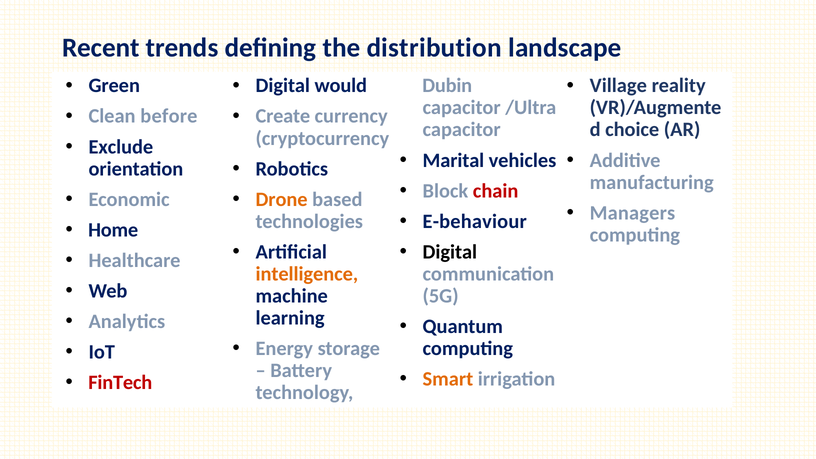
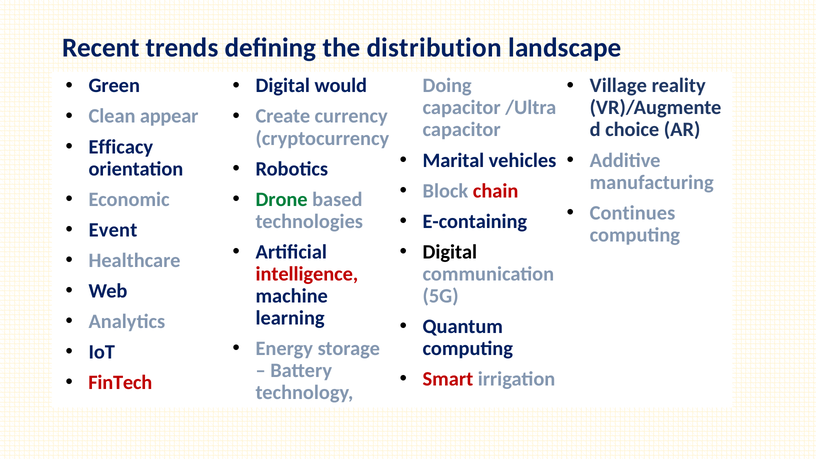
Dubin: Dubin -> Doing (447, 86)
before: before -> appear (169, 116)
Exclude: Exclude -> Efficacy (121, 147)
Drone colour: orange -> green (282, 199)
Managers: Managers -> Continues (632, 213)
E-behaviour: E-behaviour -> E-containing (475, 221)
Home: Home -> Event (113, 230)
intelligence colour: orange -> red (307, 274)
Smart colour: orange -> red (448, 379)
